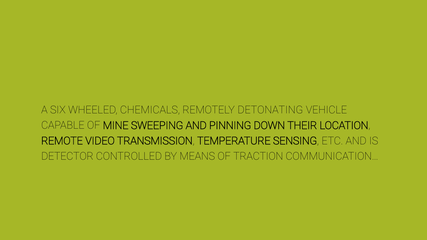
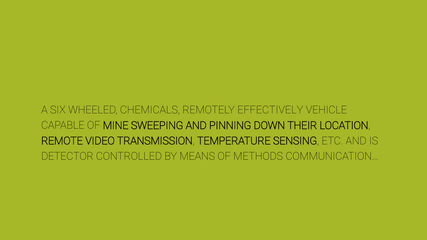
DETONATING: DETONATING -> EFFECTIVELY (270, 110)
TRACTION: TRACTION -> METHODS (258, 156)
